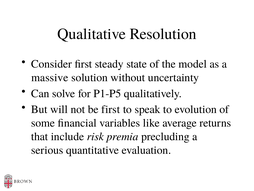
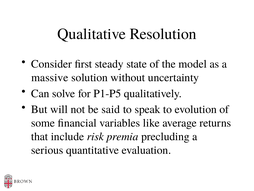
be first: first -> said (111, 109)
